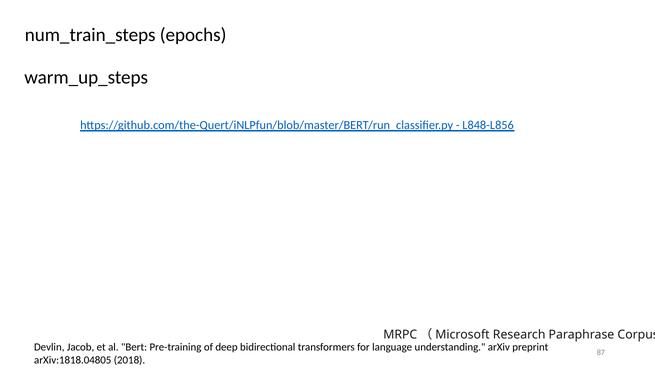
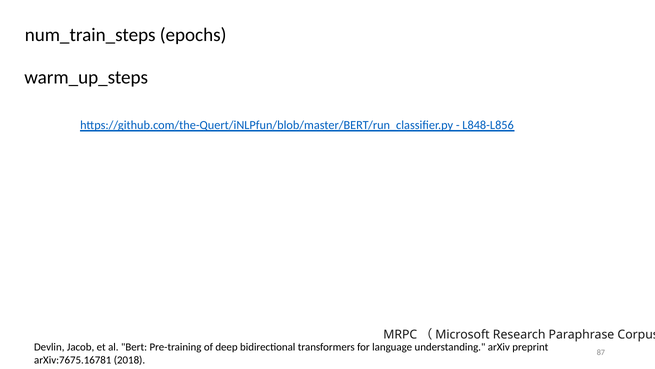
arXiv:1818.04805: arXiv:1818.04805 -> arXiv:7675.16781 (73, 360)
